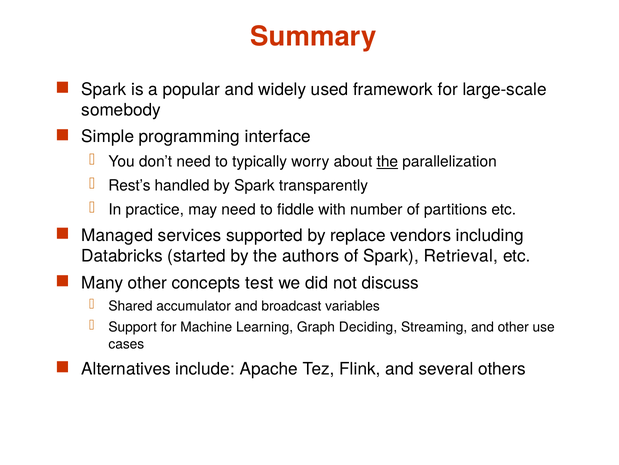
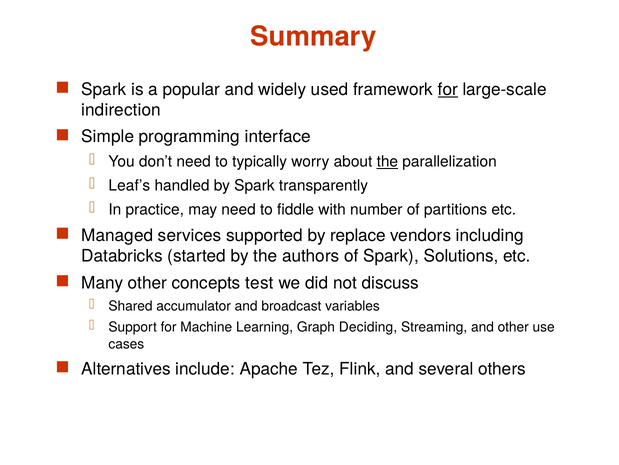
for underline: none -> present (448, 89)
somebody: somebody -> indirection (121, 110)
Rest’s: Rest’s -> Leaf’s (129, 185)
Retrieval: Retrieval -> Solutions (461, 256)
